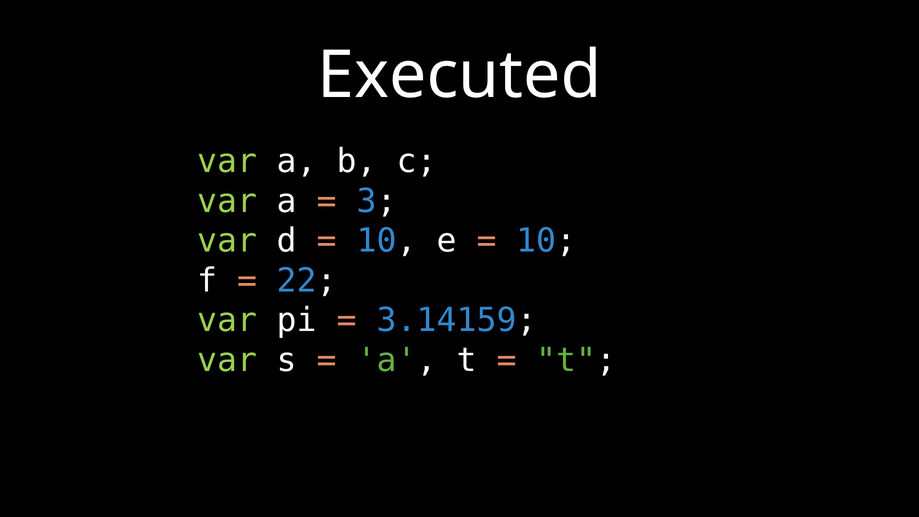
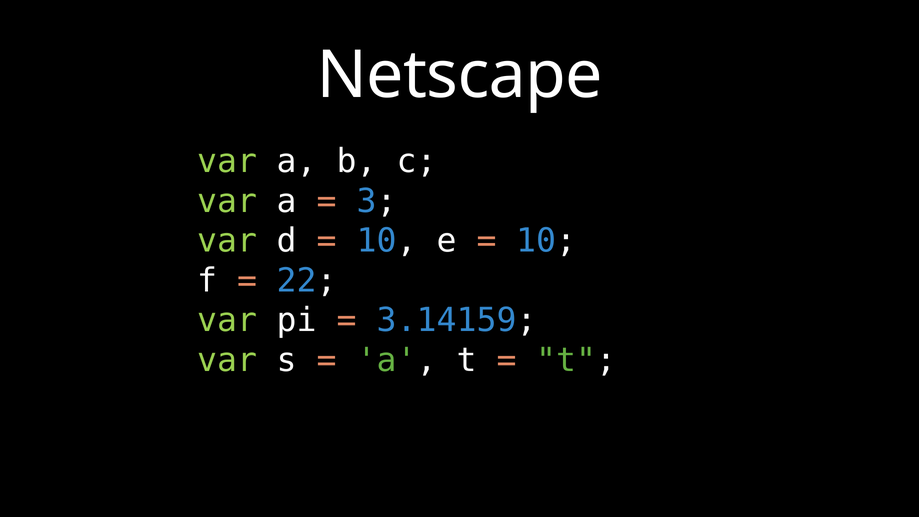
Executed: Executed -> Netscape (460, 75)
